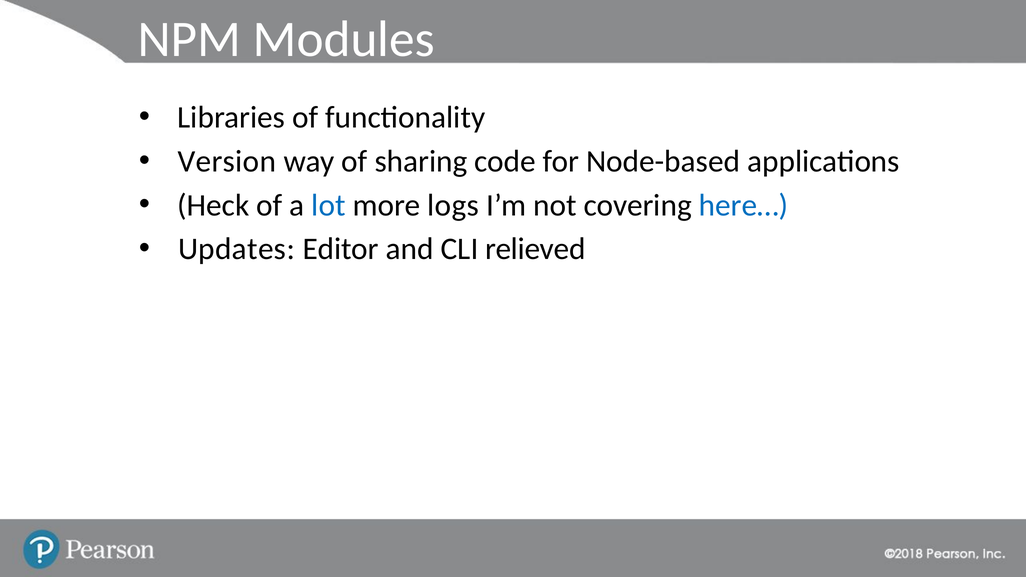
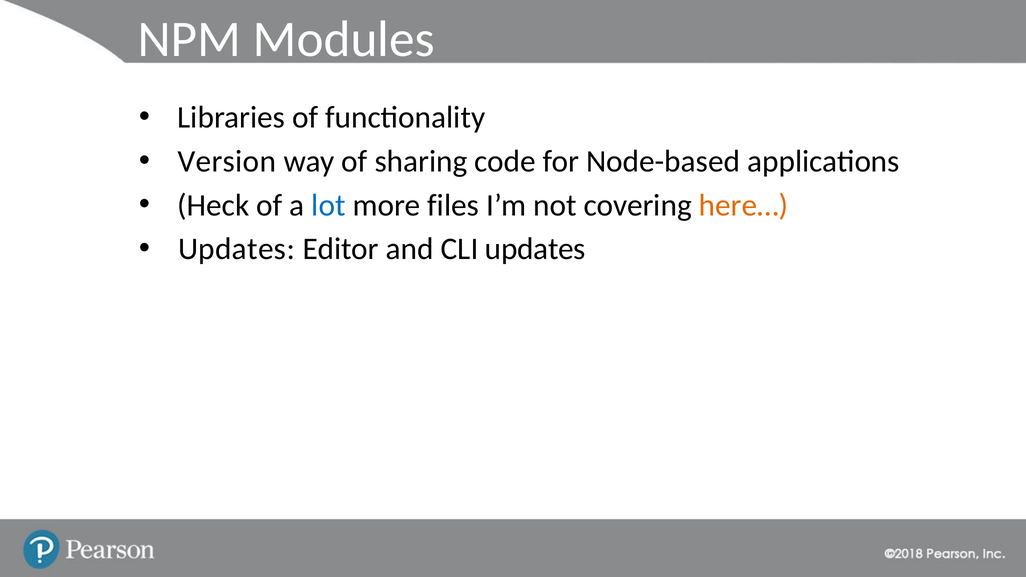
logs: logs -> files (453, 205)
here… colour: blue -> orange (743, 205)
CLI relieved: relieved -> updates (535, 249)
